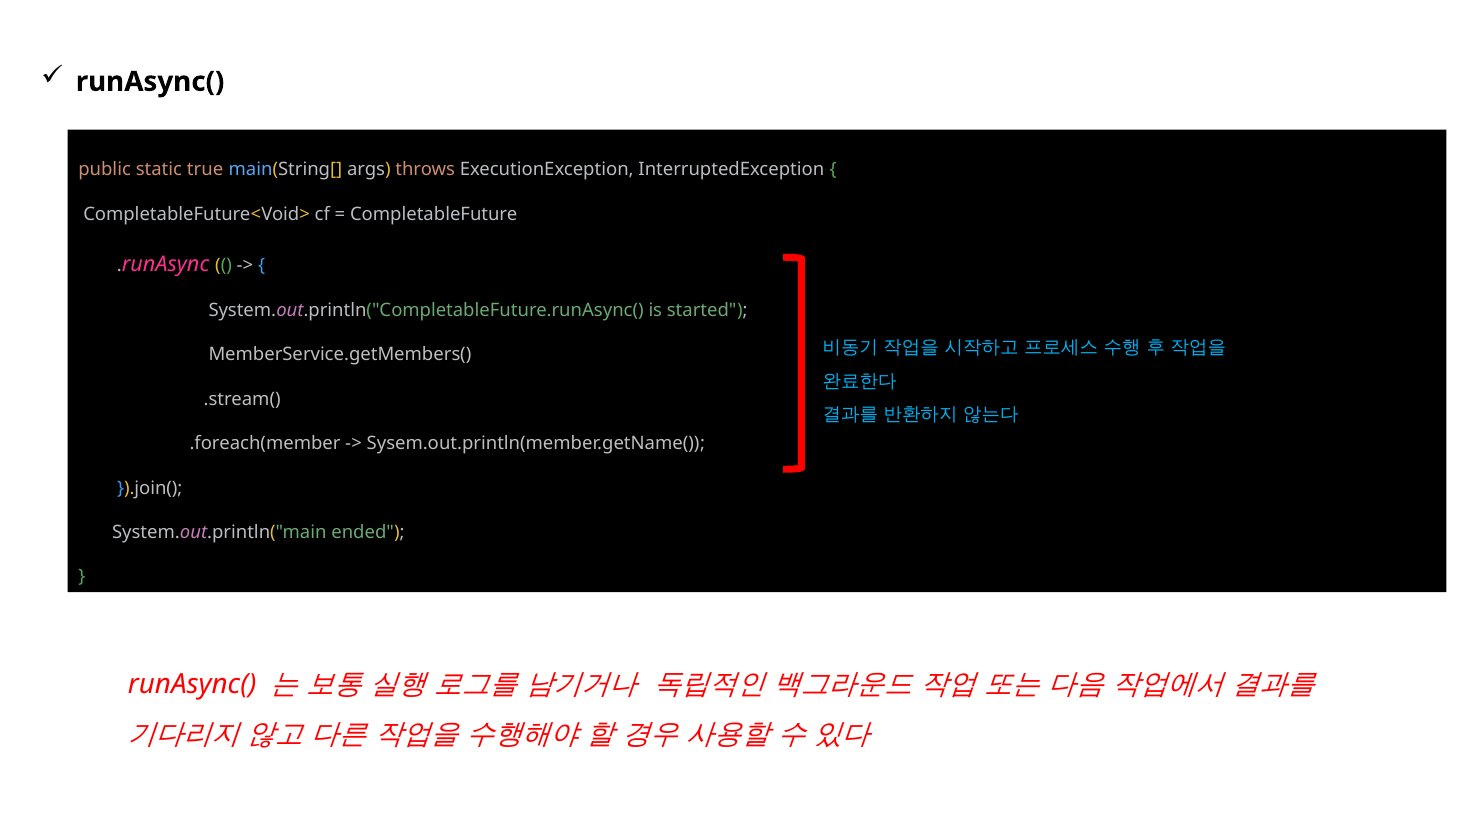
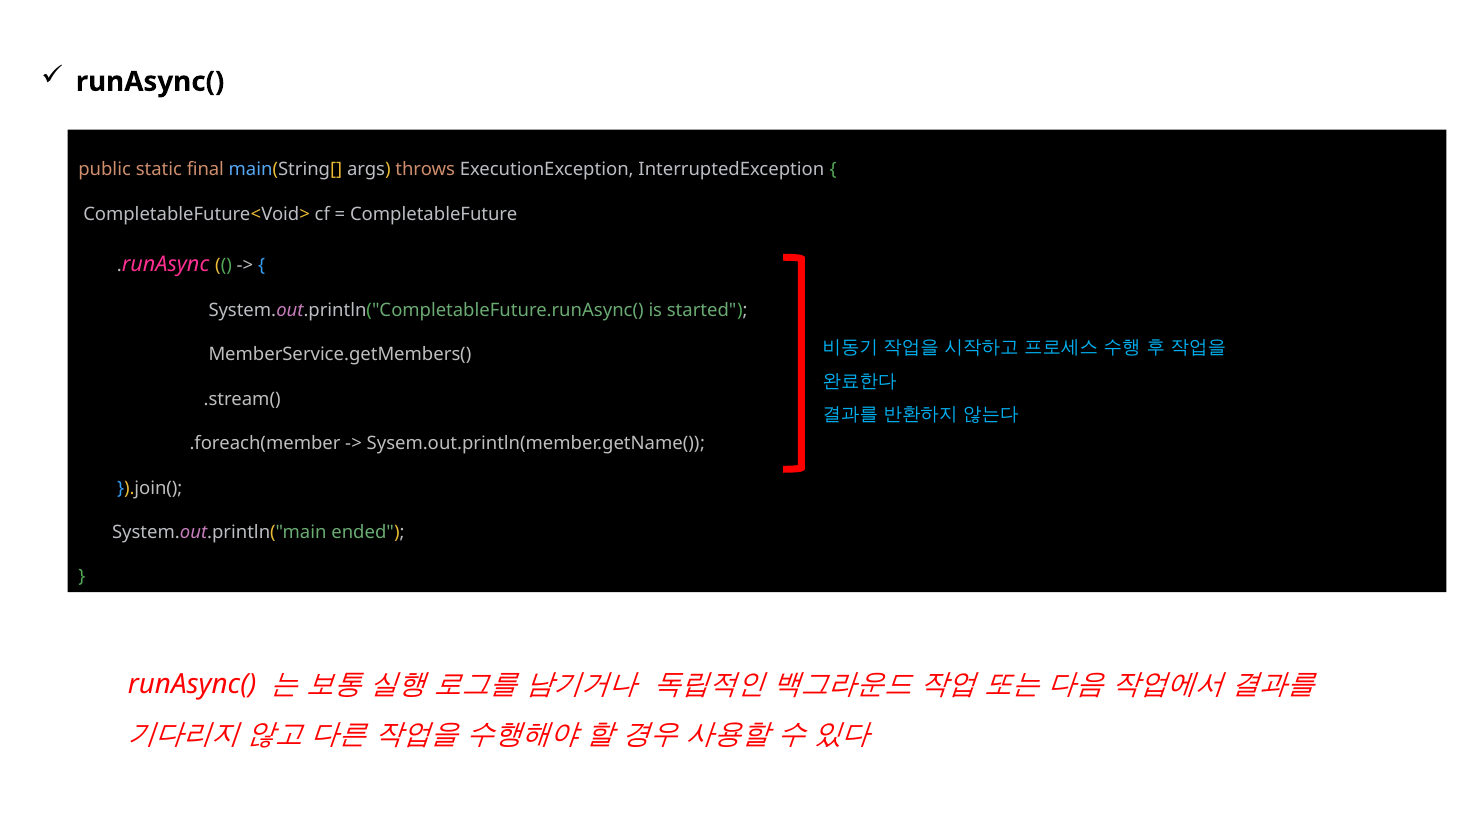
true: true -> final (205, 170)
